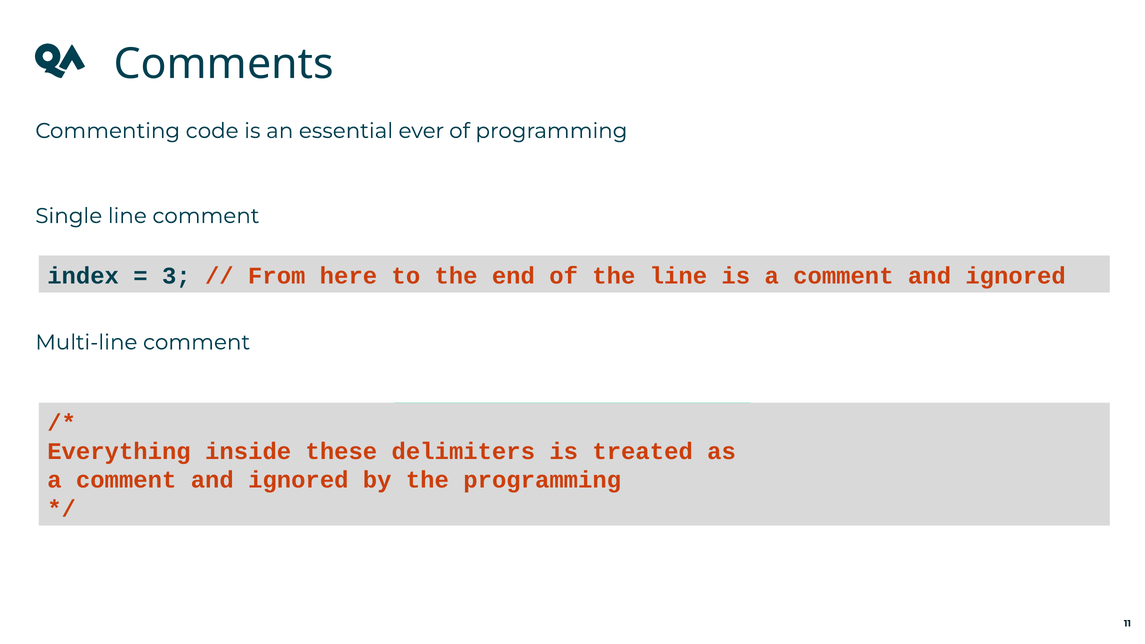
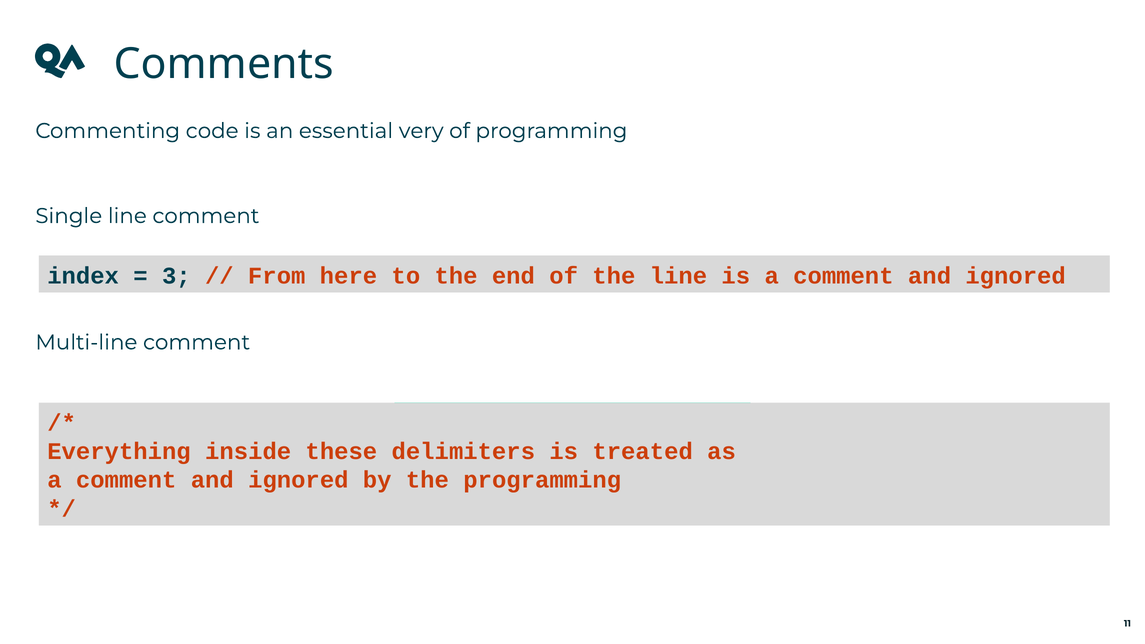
ever: ever -> very (421, 131)
